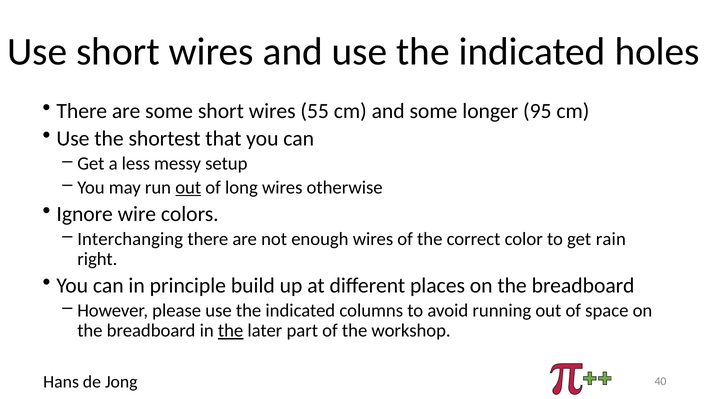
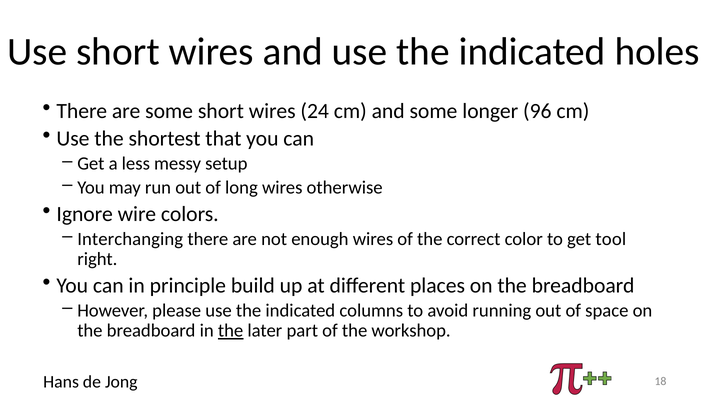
55: 55 -> 24 (315, 111)
95: 95 -> 96 (537, 111)
out underline: present -> none (188, 187)
rain: rain -> tool (611, 239)
40: 40 -> 18 (660, 381)
